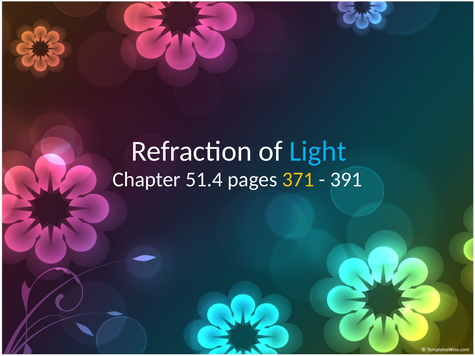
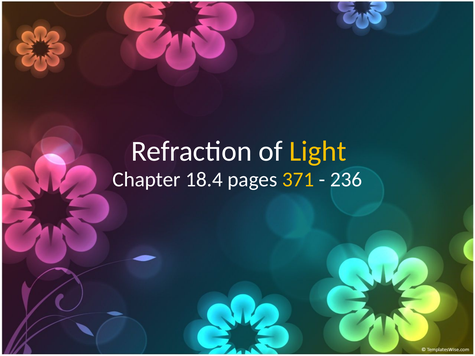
Light colour: light blue -> yellow (318, 152)
51.4: 51.4 -> 18.4 (204, 180)
391: 391 -> 236 (346, 180)
